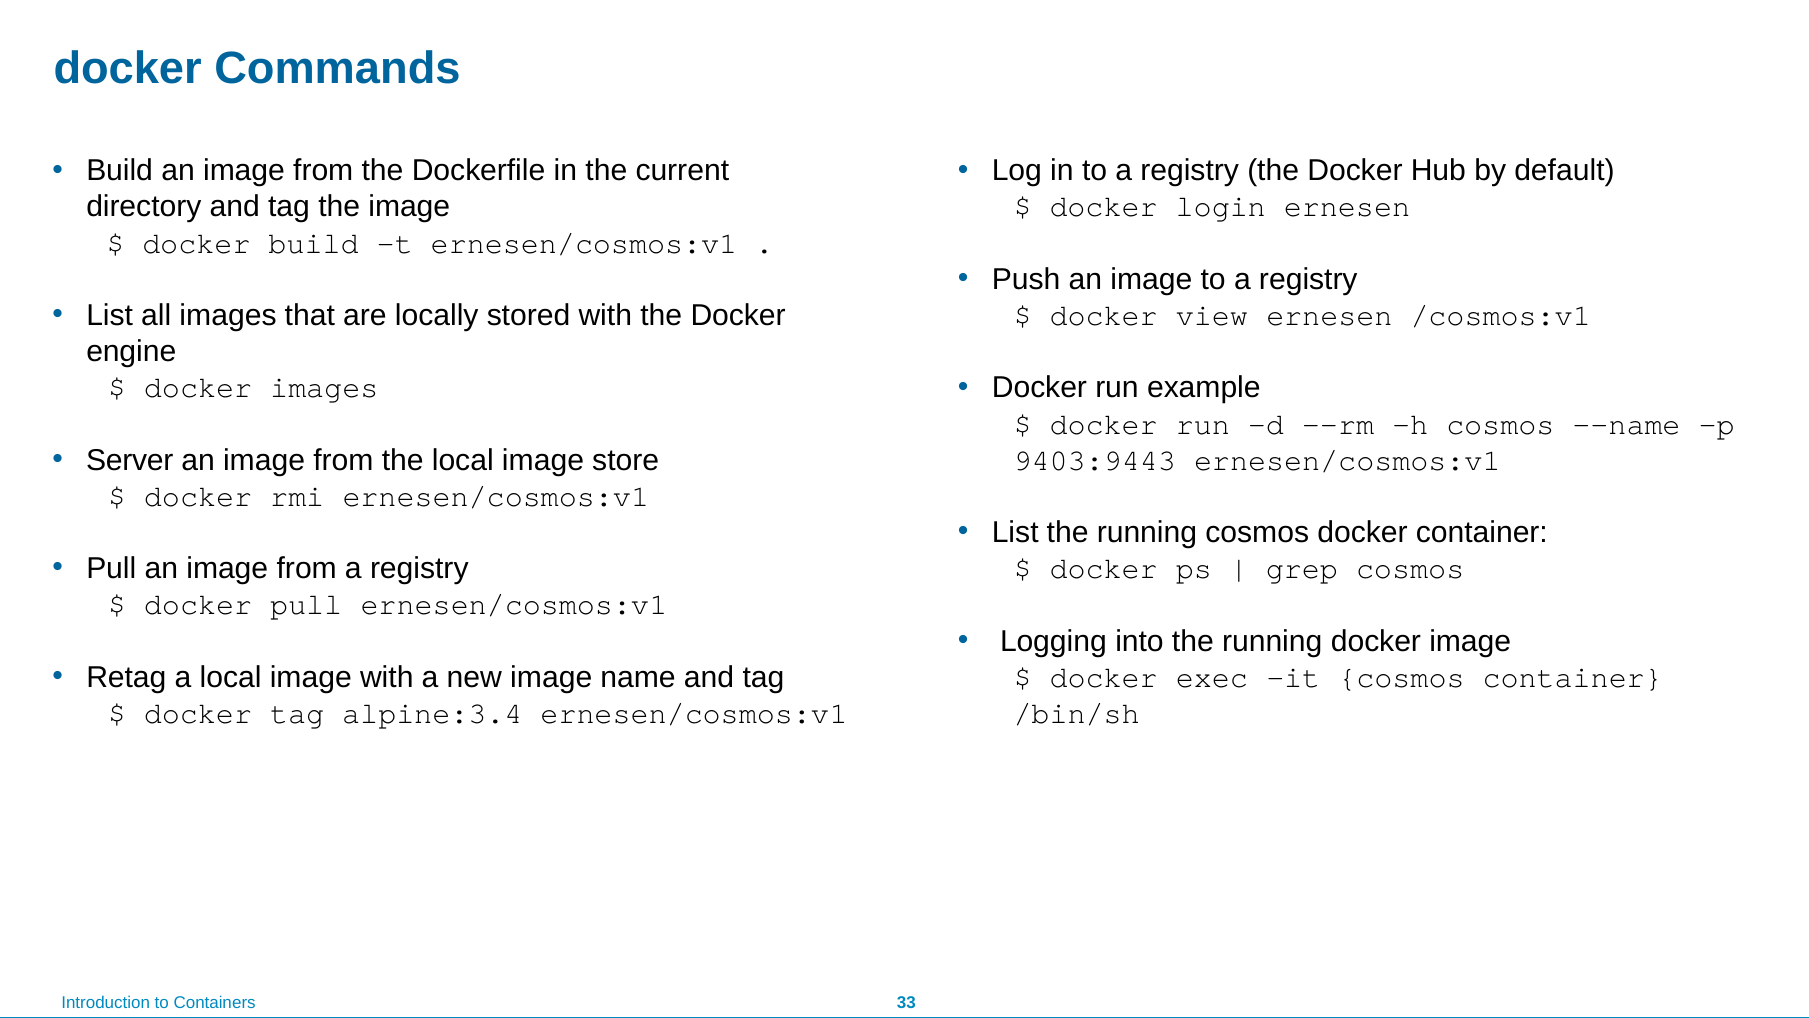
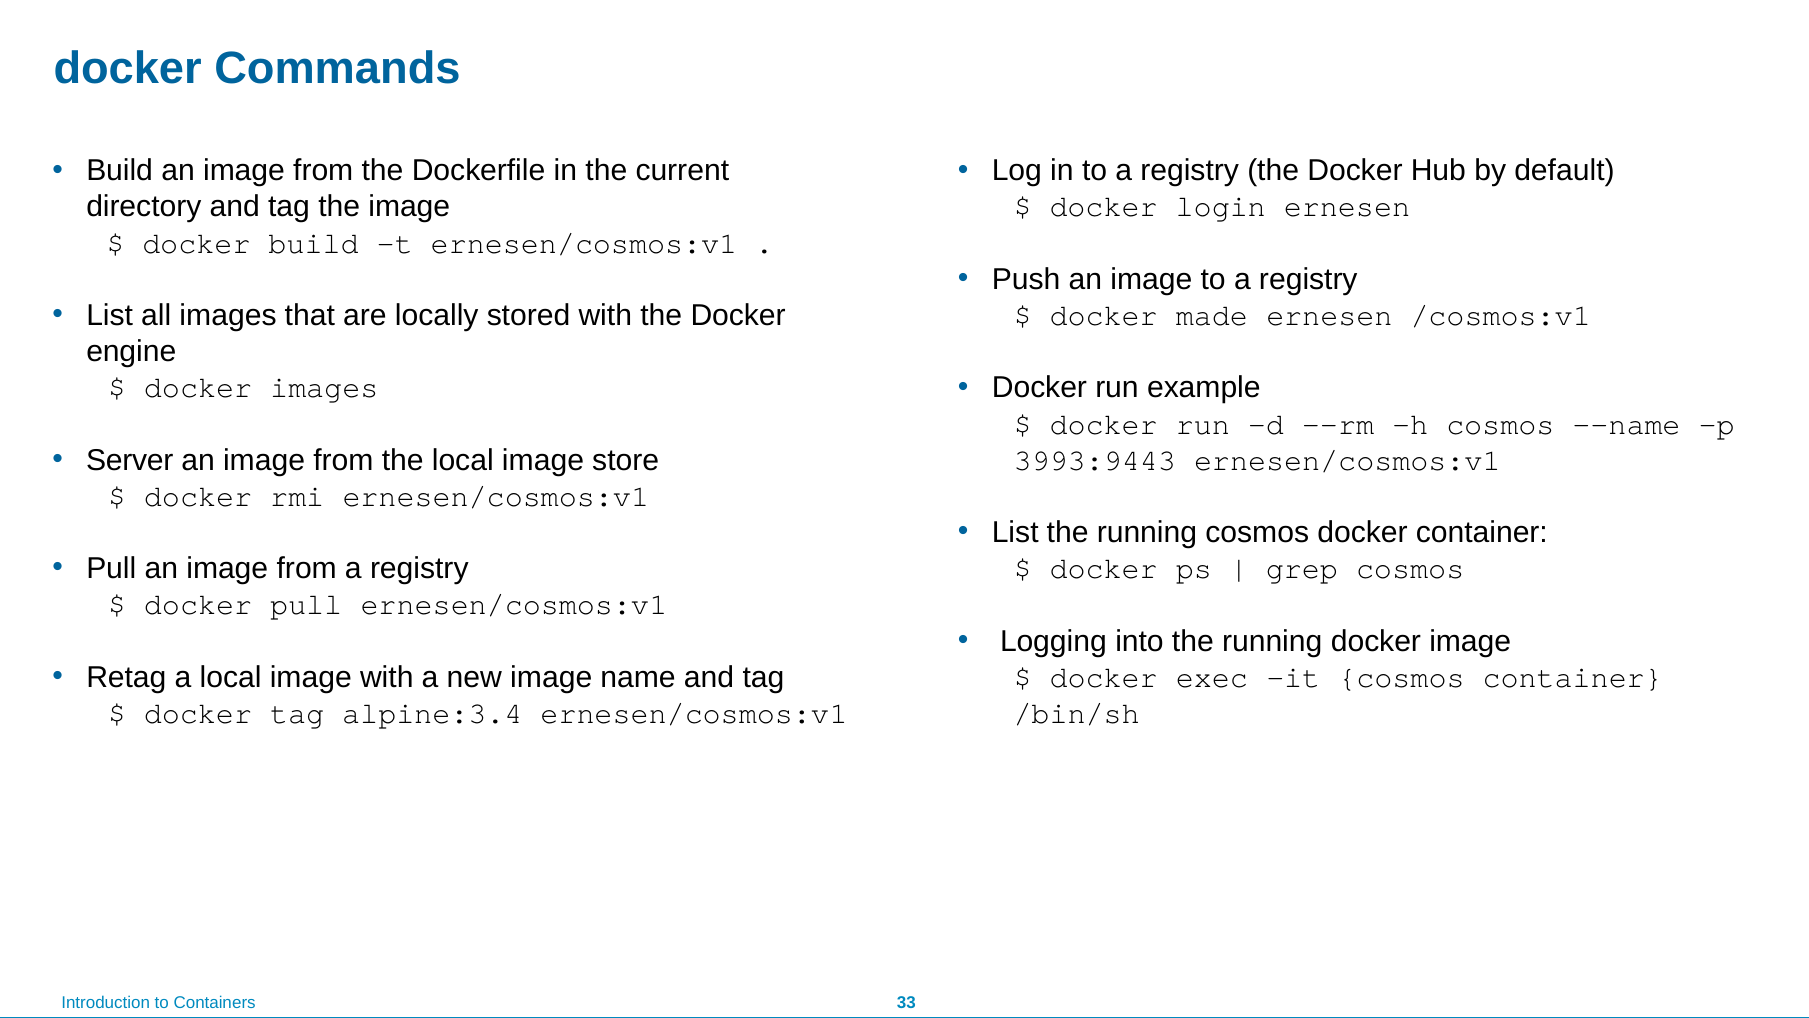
view: view -> made (1212, 315)
9403:9443: 9403:9443 -> 3993:9443 (1095, 460)
